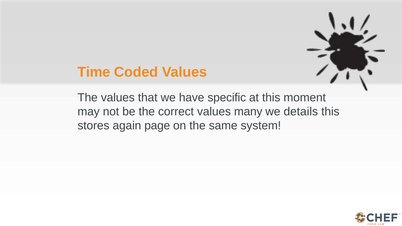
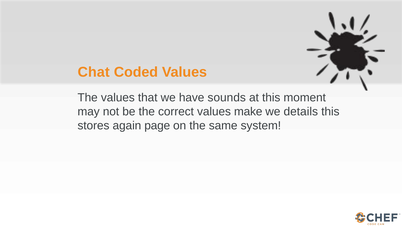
Time: Time -> Chat (94, 72)
specific: specific -> sounds (227, 98)
many: many -> make (248, 112)
